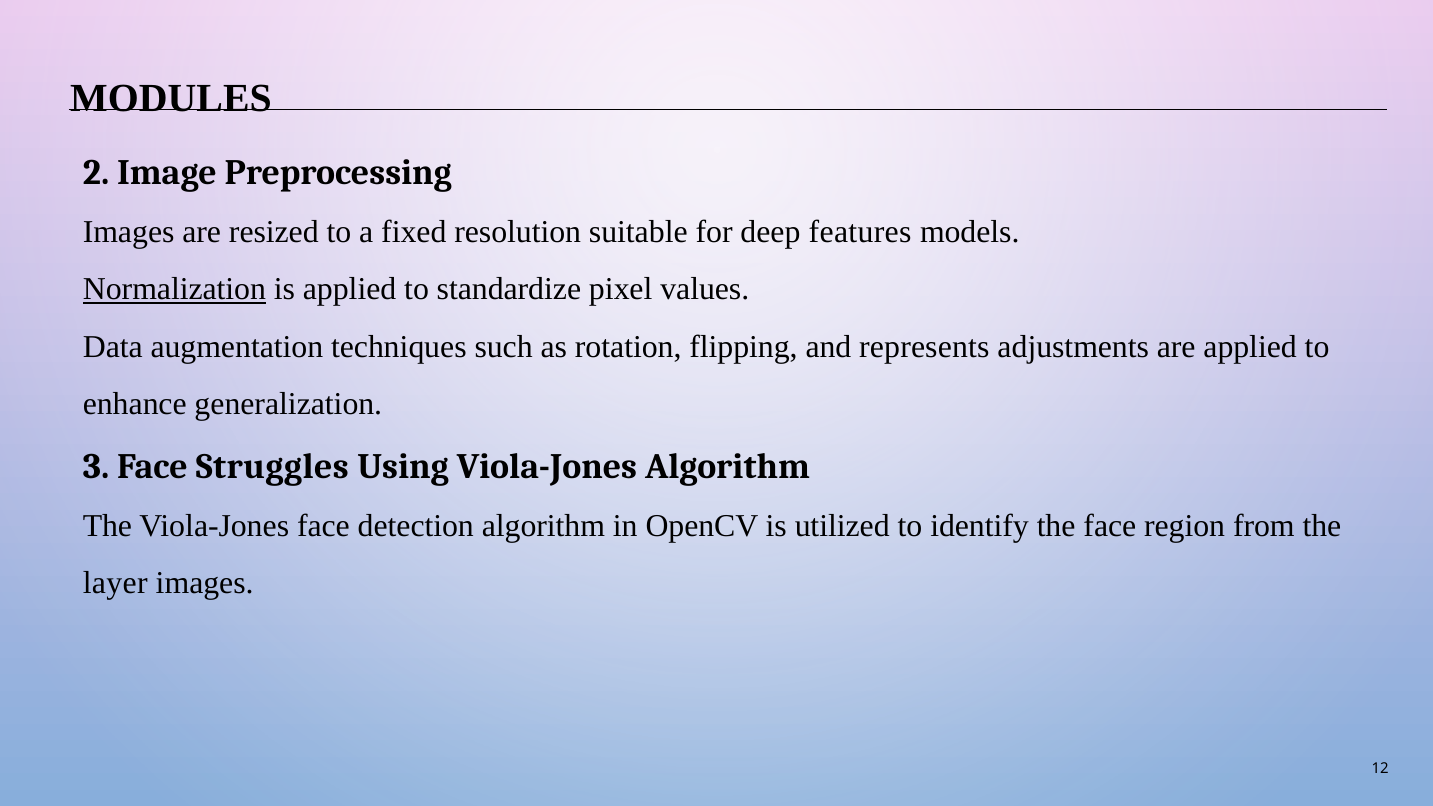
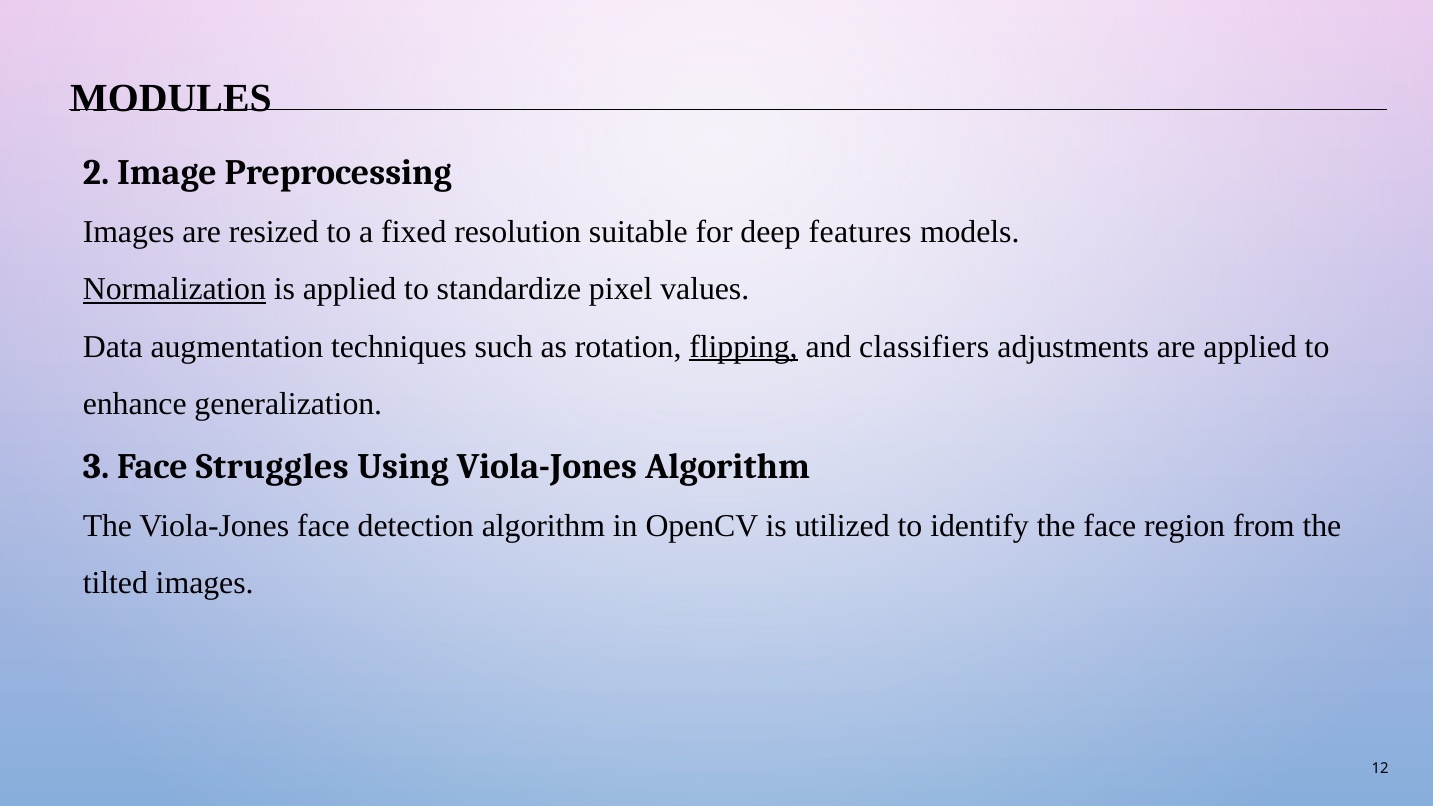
flipping underline: none -> present (743, 347)
represents: represents -> classifiers (924, 347)
layer: layer -> tilted (115, 583)
